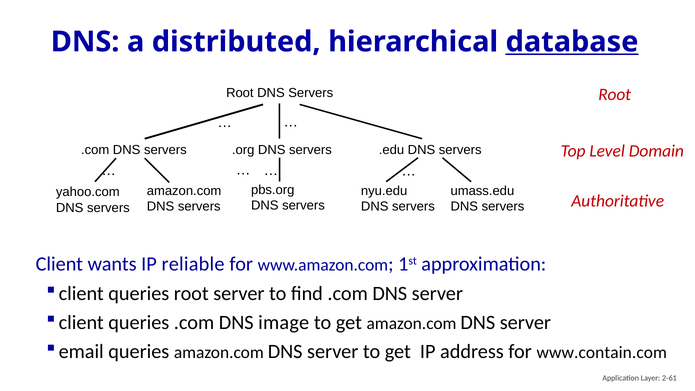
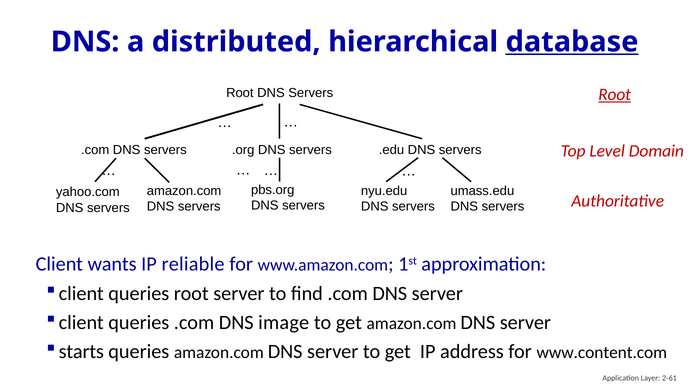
Root underline: none -> present (615, 94)
email: email -> starts (81, 352)
www.contain.com: www.contain.com -> www.content.com (602, 353)
